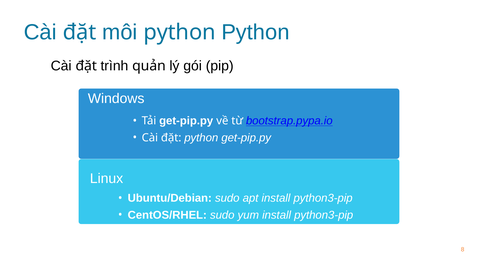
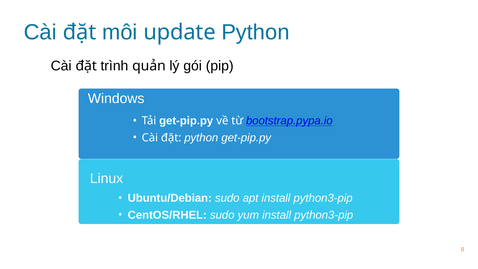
môi python: python -> update (180, 32)
